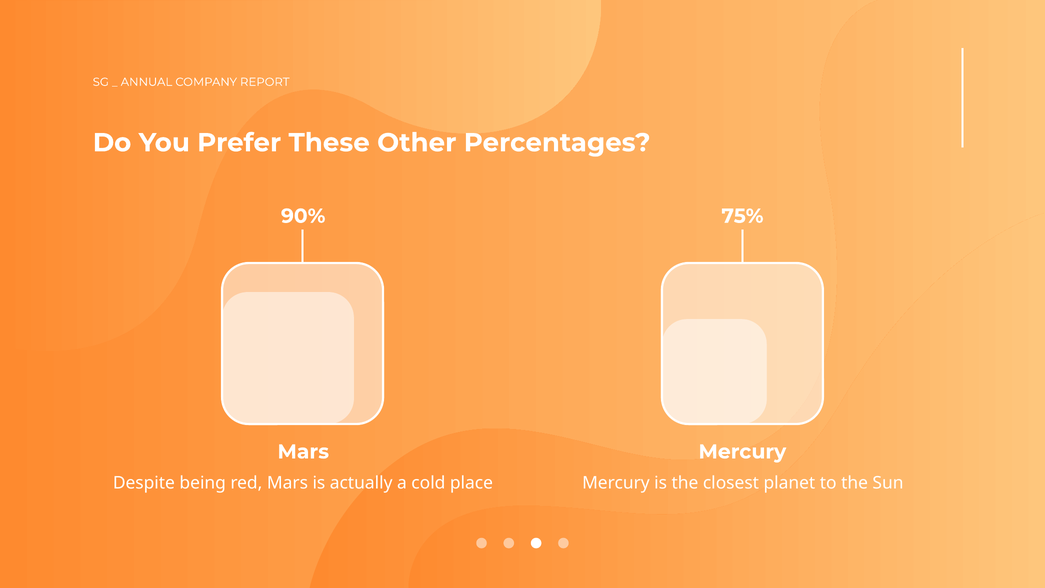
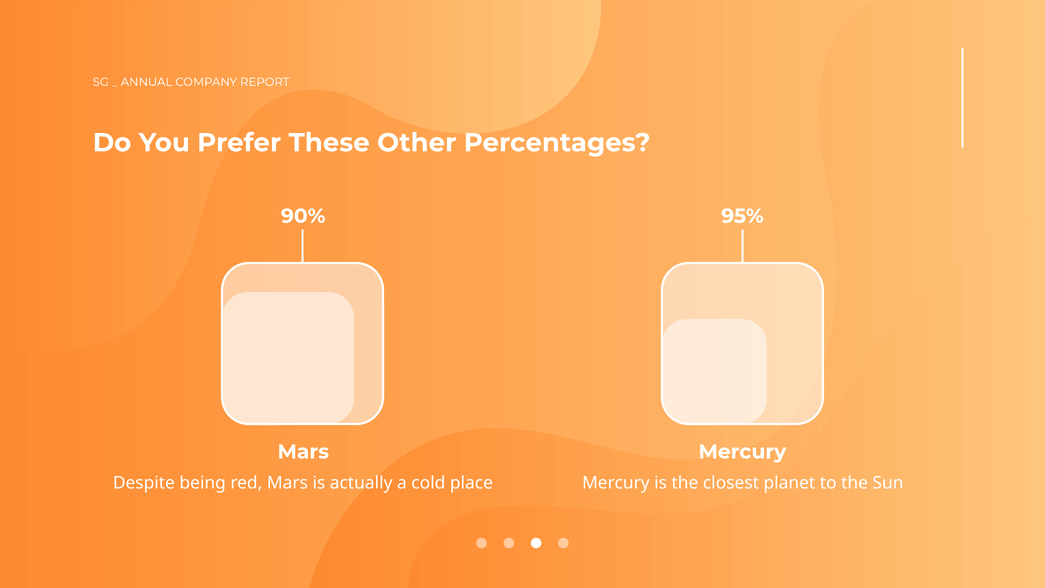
75%: 75% -> 95% (742, 216)
